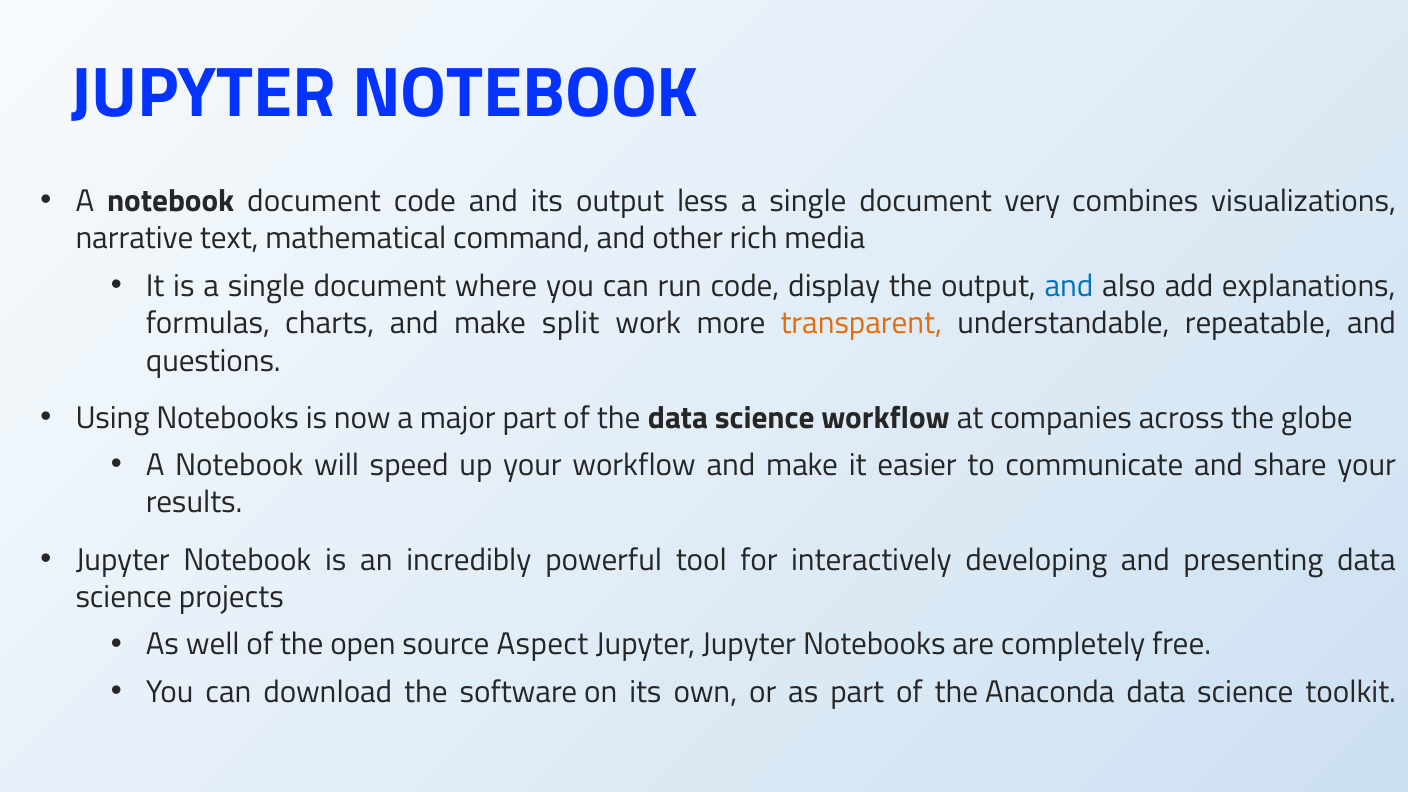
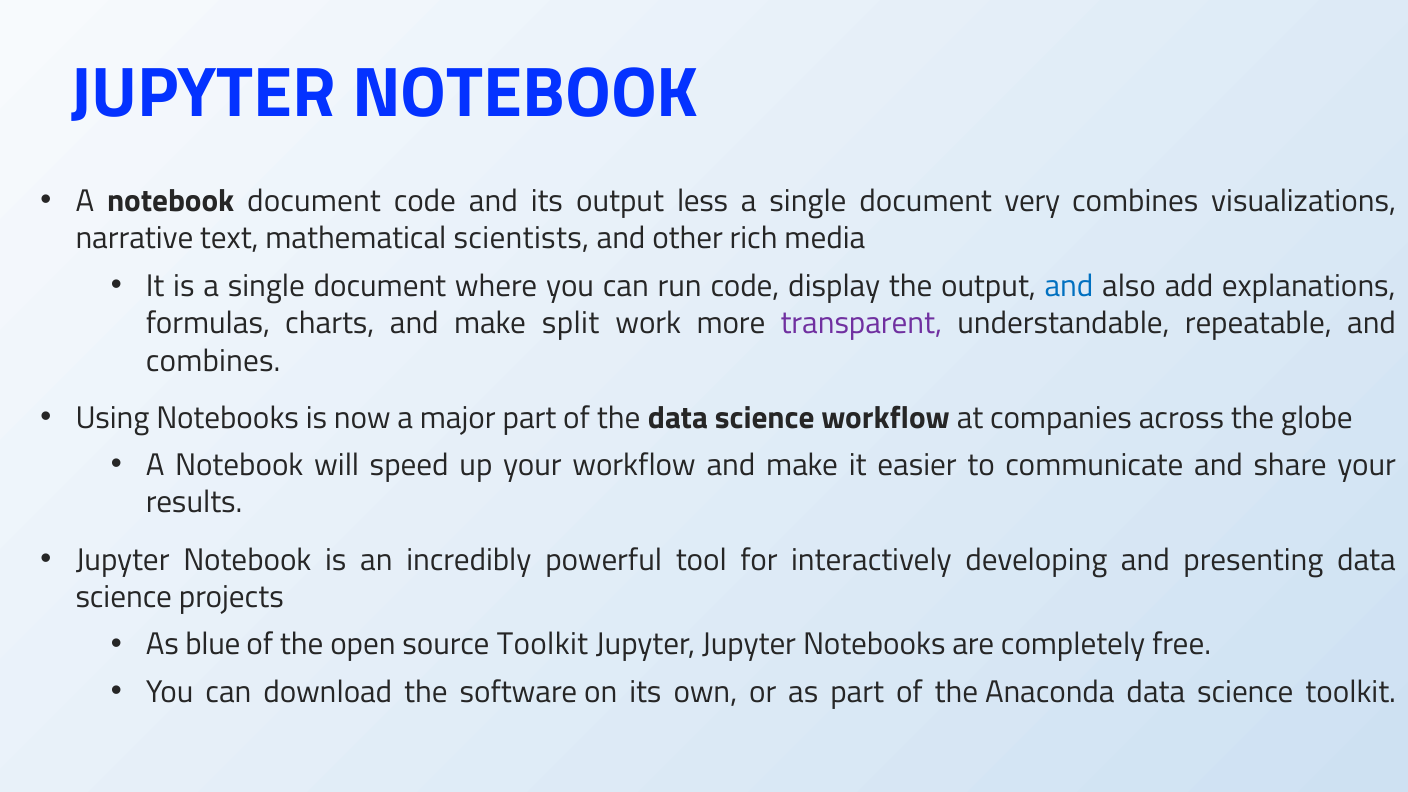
command: command -> scientists (521, 238)
transparent colour: orange -> purple (861, 323)
questions: questions -> combines (213, 361)
well: well -> blue (213, 645)
source Aspect: Aspect -> Toolkit (543, 645)
